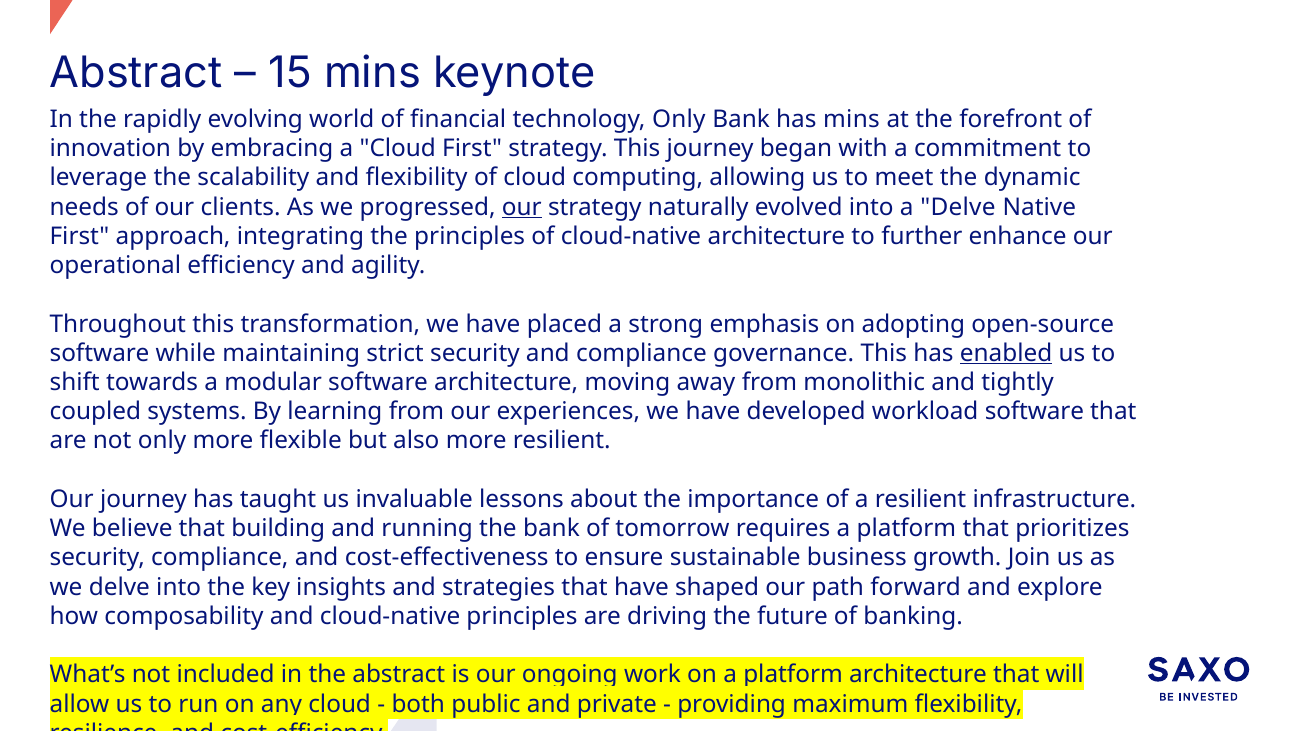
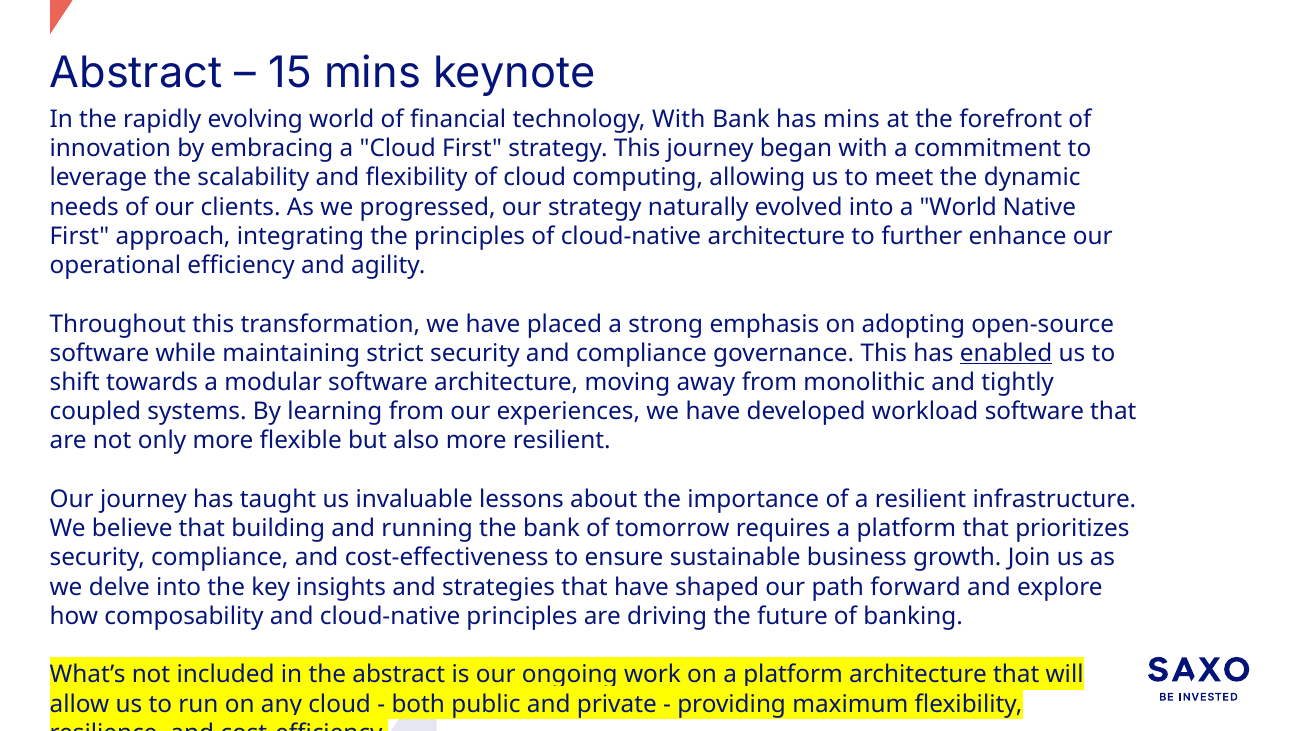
technology Only: Only -> With (679, 119)
our underline: present -> none (522, 207)
a Delve: Delve -> World (958, 207)
